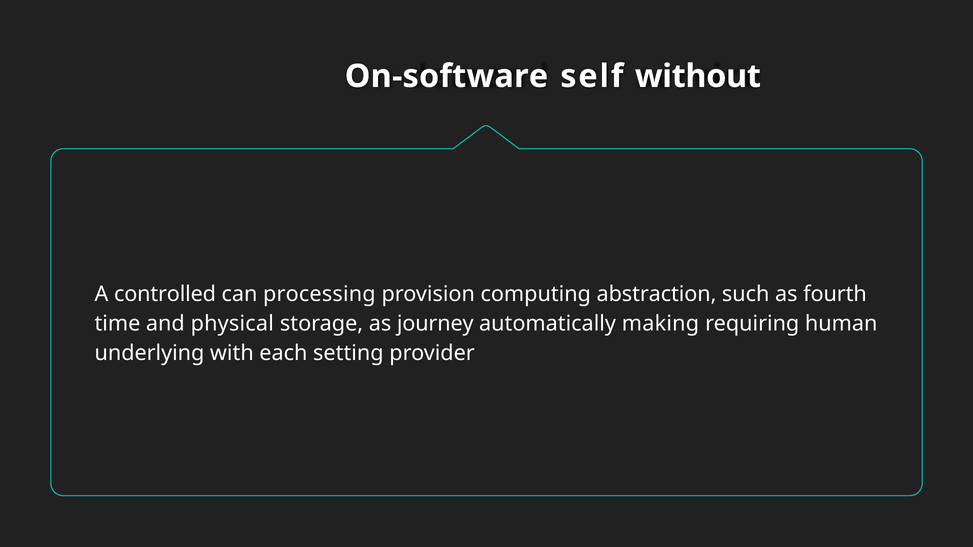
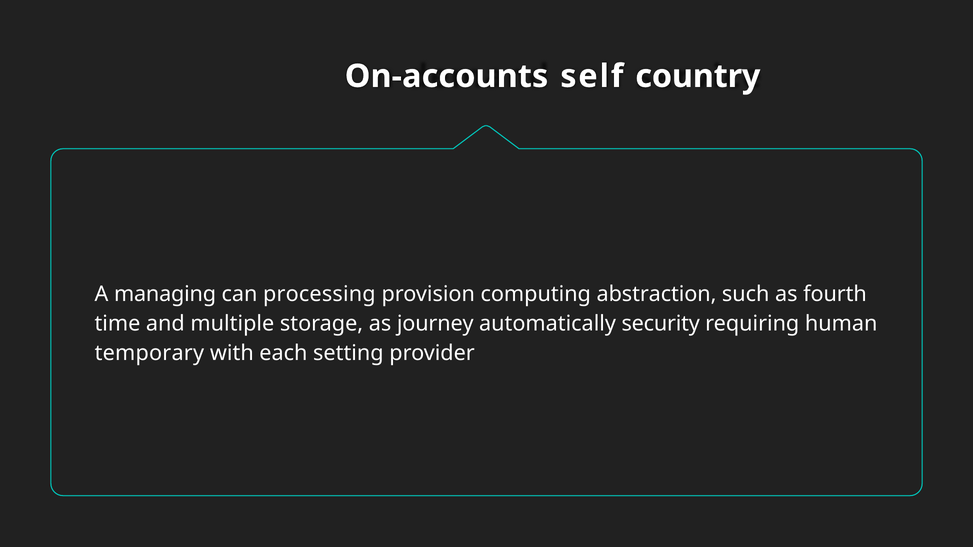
On-software: On-software -> On-accounts (447, 76)
without: without -> country (698, 76)
controlled: controlled -> managing (165, 294)
physical: physical -> multiple (232, 324)
making: making -> security (661, 324)
underlying: underlying -> temporary (149, 353)
